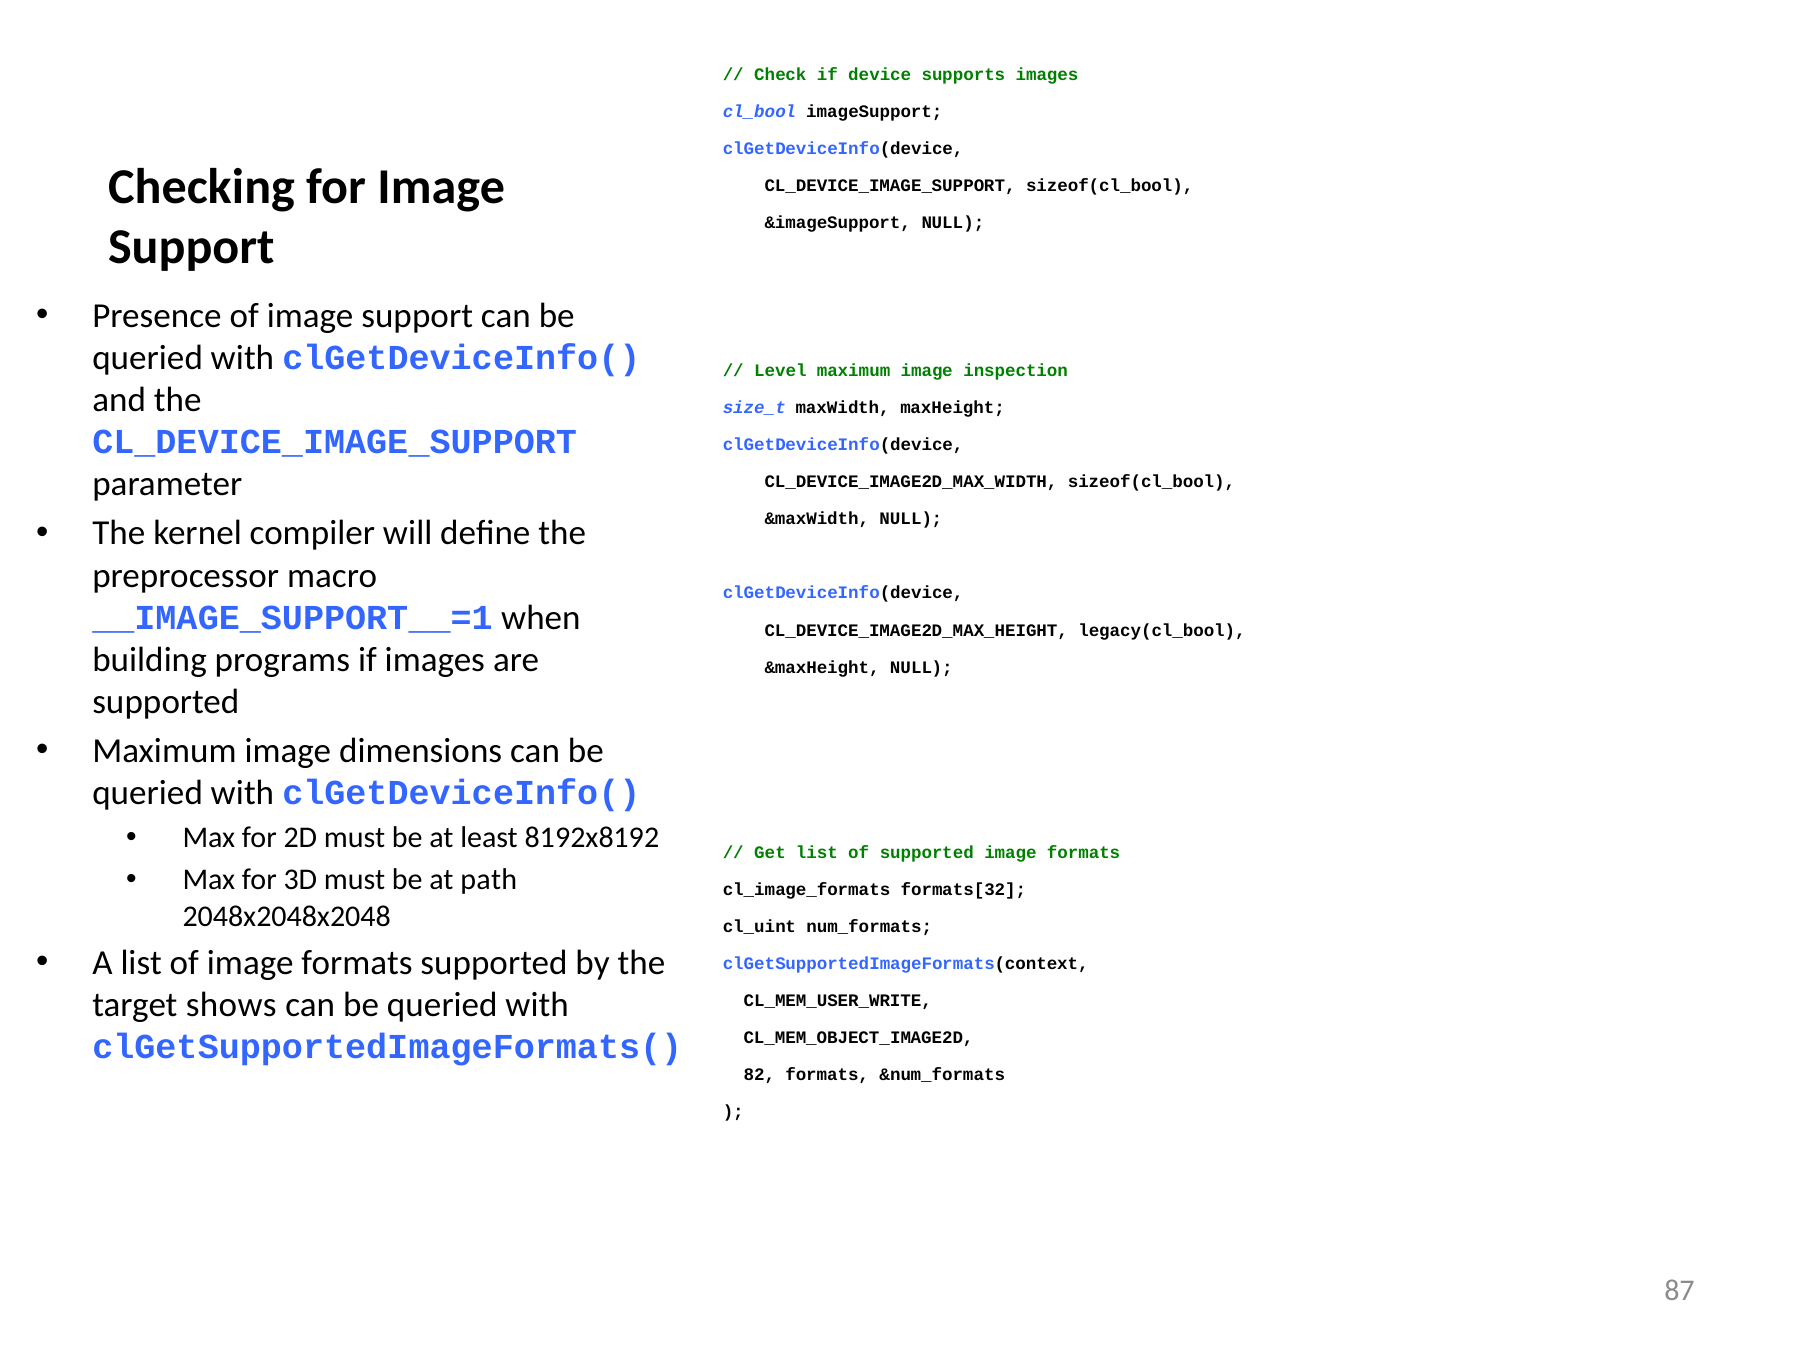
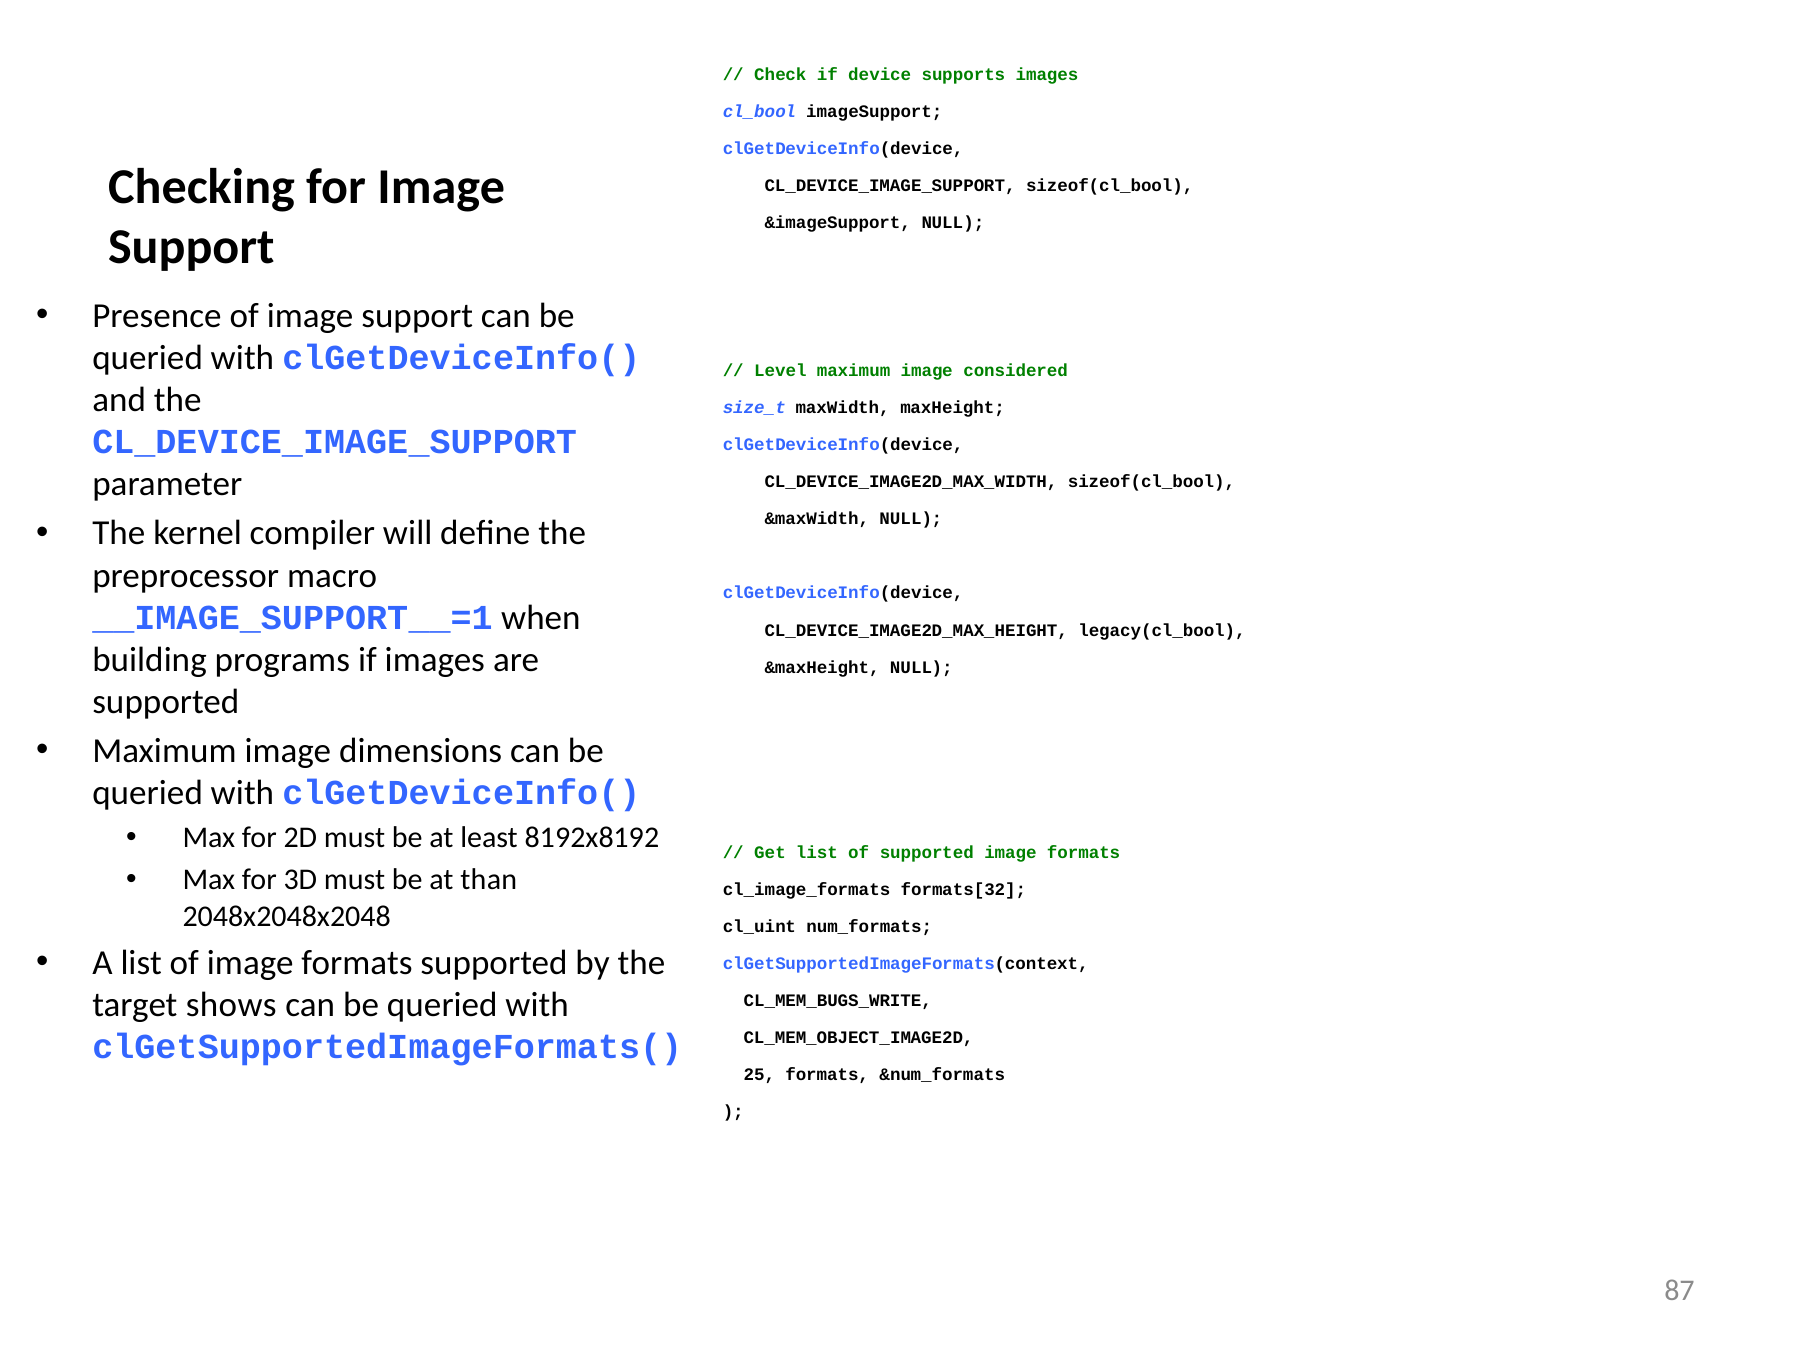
inspection: inspection -> considered (1016, 371)
path: path -> than (489, 880)
CL_MEM_USER_WRITE: CL_MEM_USER_WRITE -> CL_MEM_BUGS_WRITE (838, 1001)
82: 82 -> 25 (759, 1075)
